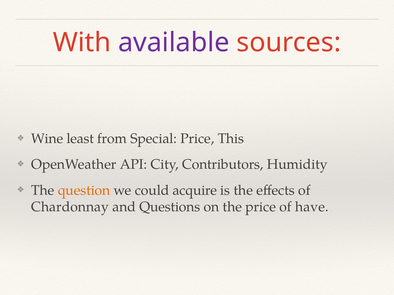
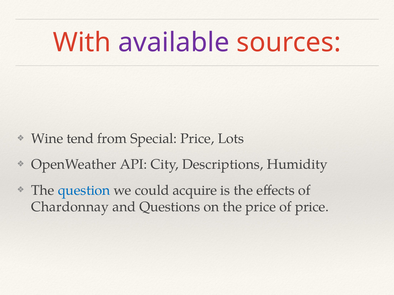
least: least -> tend (80, 139)
This: This -> Lots (231, 139)
Contributors: Contributors -> Descriptions (223, 165)
question colour: orange -> blue (84, 191)
of have: have -> price (312, 207)
